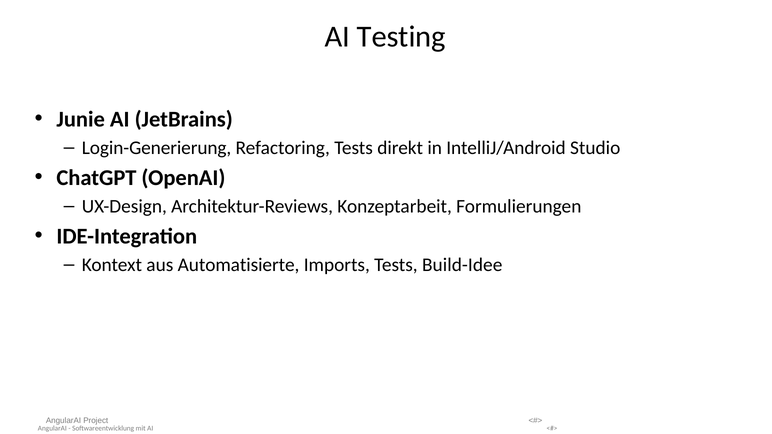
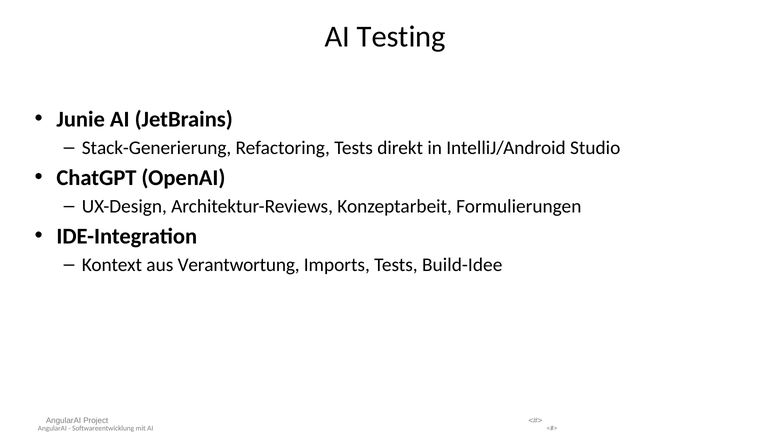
Login-Generierung: Login-Generierung -> Stack-Generierung (157, 148)
Automatisierte: Automatisierte -> Verantwortung (239, 265)
